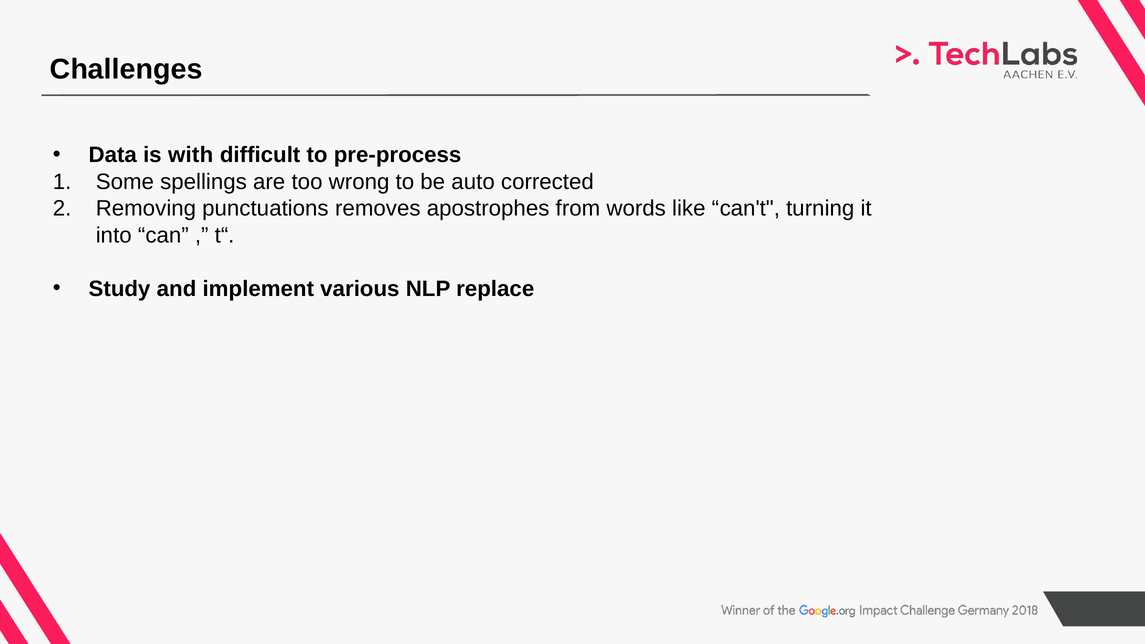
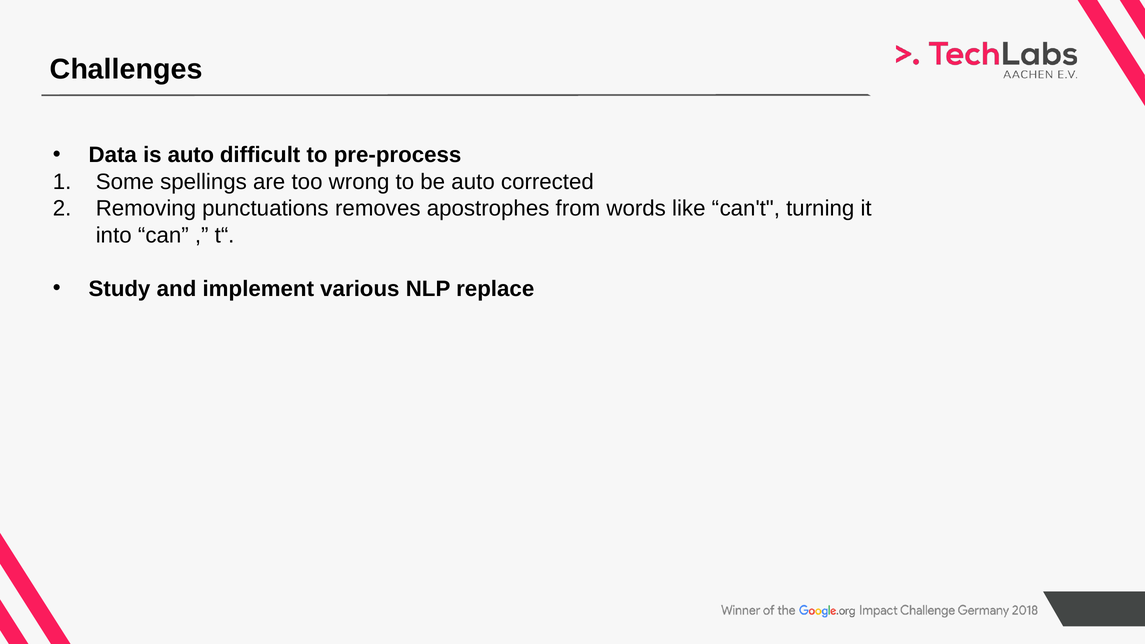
is with: with -> auto (191, 155)
